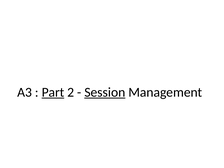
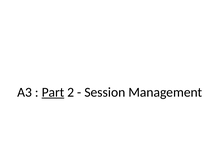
Session underline: present -> none (105, 92)
